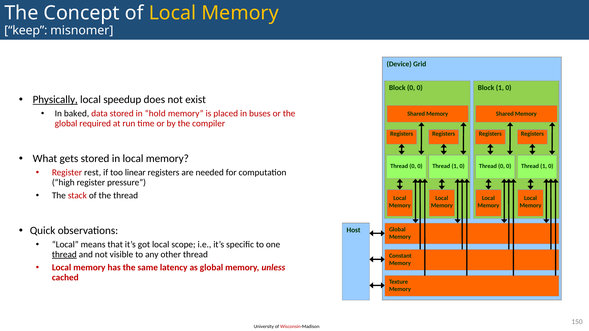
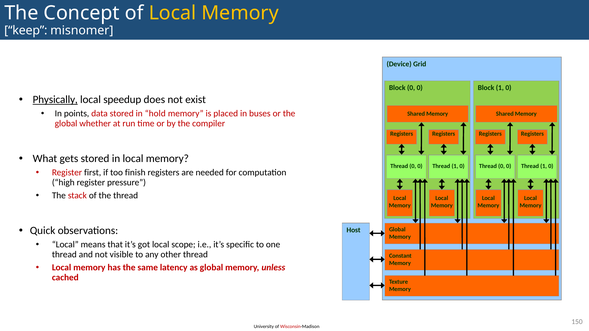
baked: baked -> points (77, 114)
required: required -> whether (95, 124)
rest: rest -> first (93, 173)
linear: linear -> finish (135, 173)
thread underline: present -> none (64, 255)
